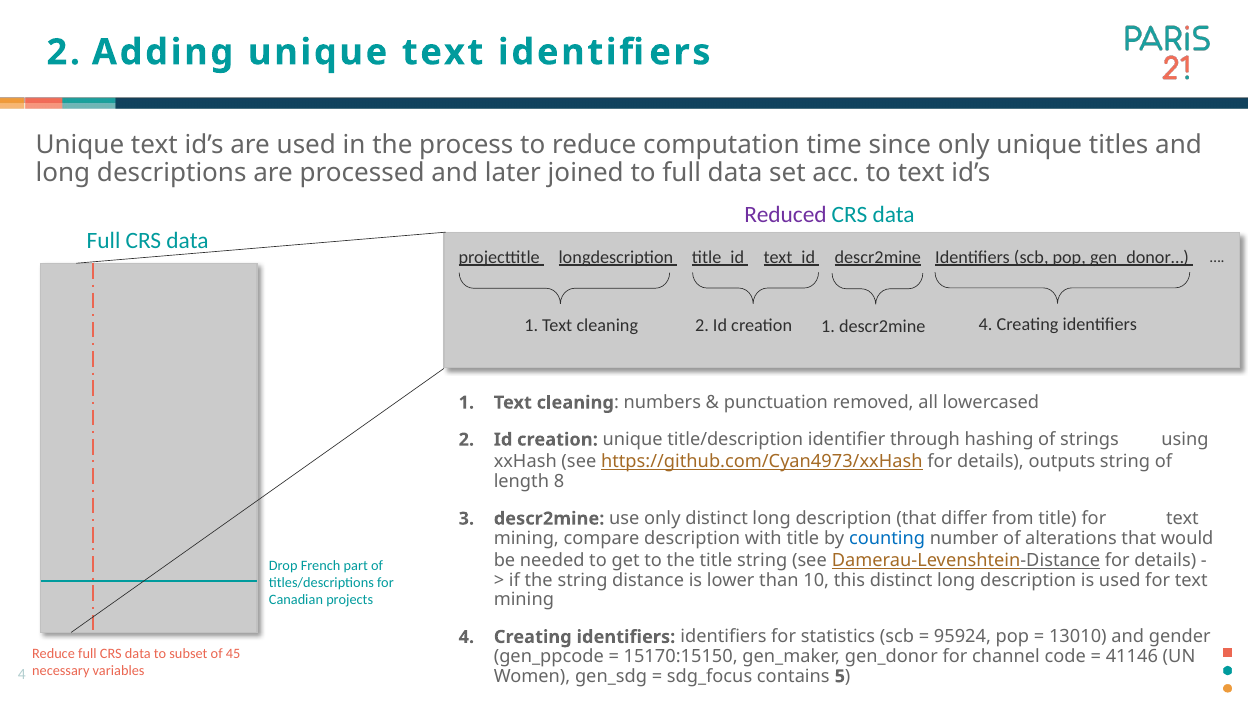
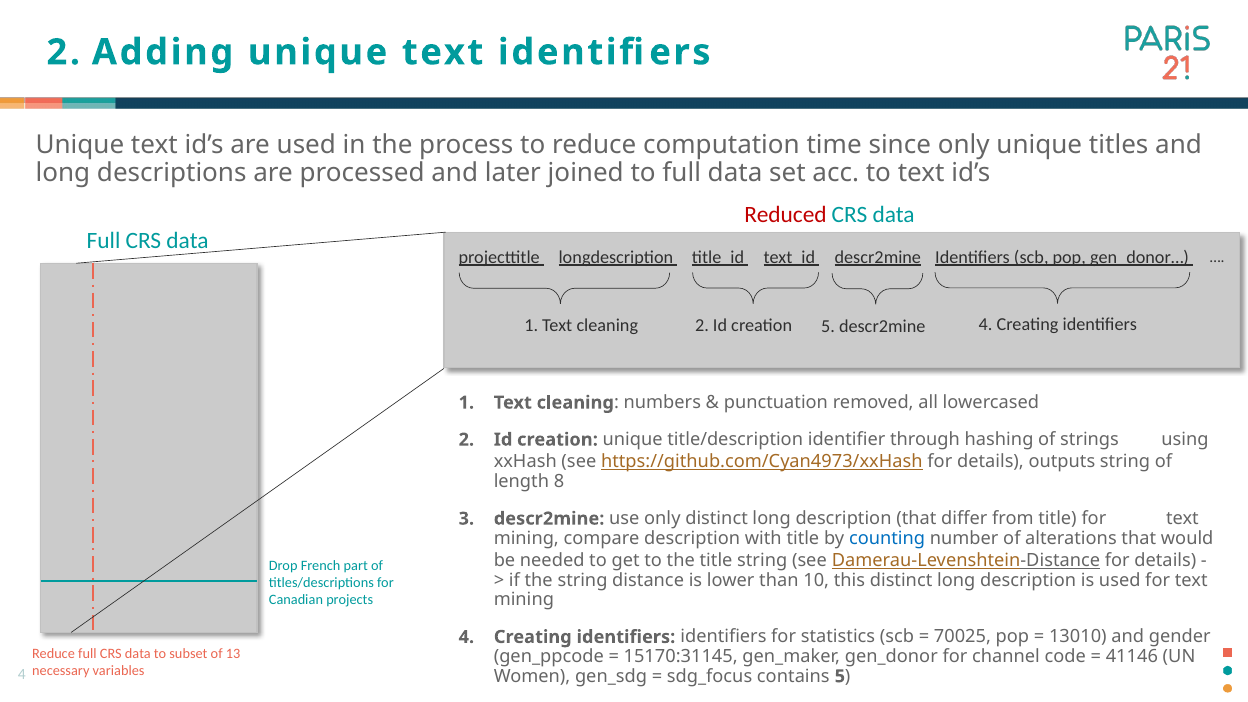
Reduced colour: purple -> red (785, 215)
creation 1: 1 -> 5 (828, 326)
95924: 95924 -> 70025 (962, 637)
45: 45 -> 13 (233, 653)
15170:15150: 15170:15150 -> 15170:31145 (681, 657)
